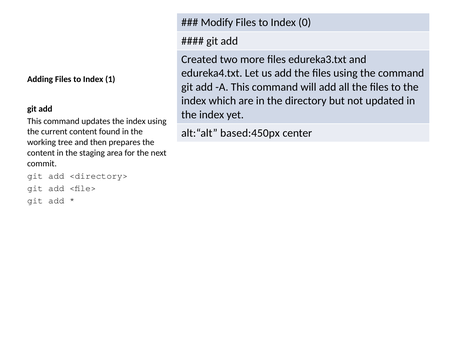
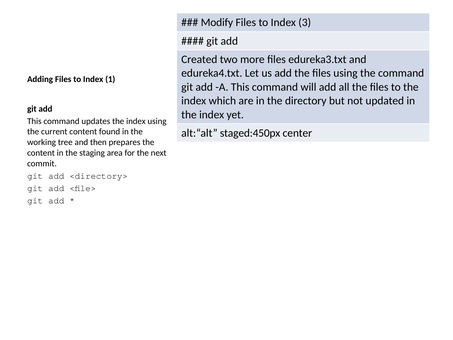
0: 0 -> 3 (305, 23)
based:450px: based:450px -> staged:450px (250, 133)
